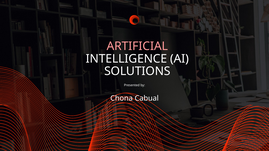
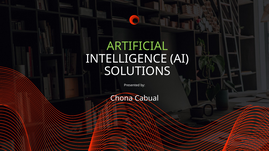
ARTIFICIAL colour: pink -> light green (137, 46)
